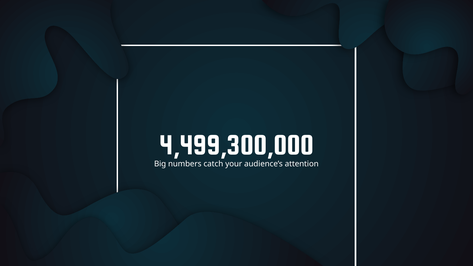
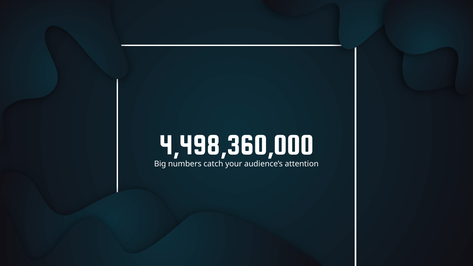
4,499,300,000: 4,499,300,000 -> 4,498,360,000 (236, 145)
